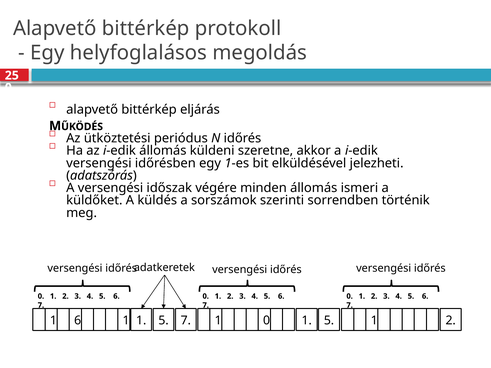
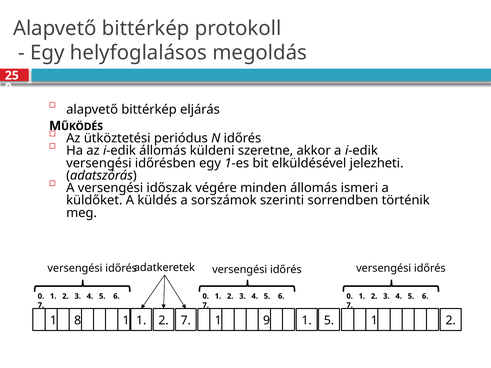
1 6: 6 -> 8 (78, 321)
5: 5 -> 2 (163, 321)
0: 0 -> 9 (267, 321)
